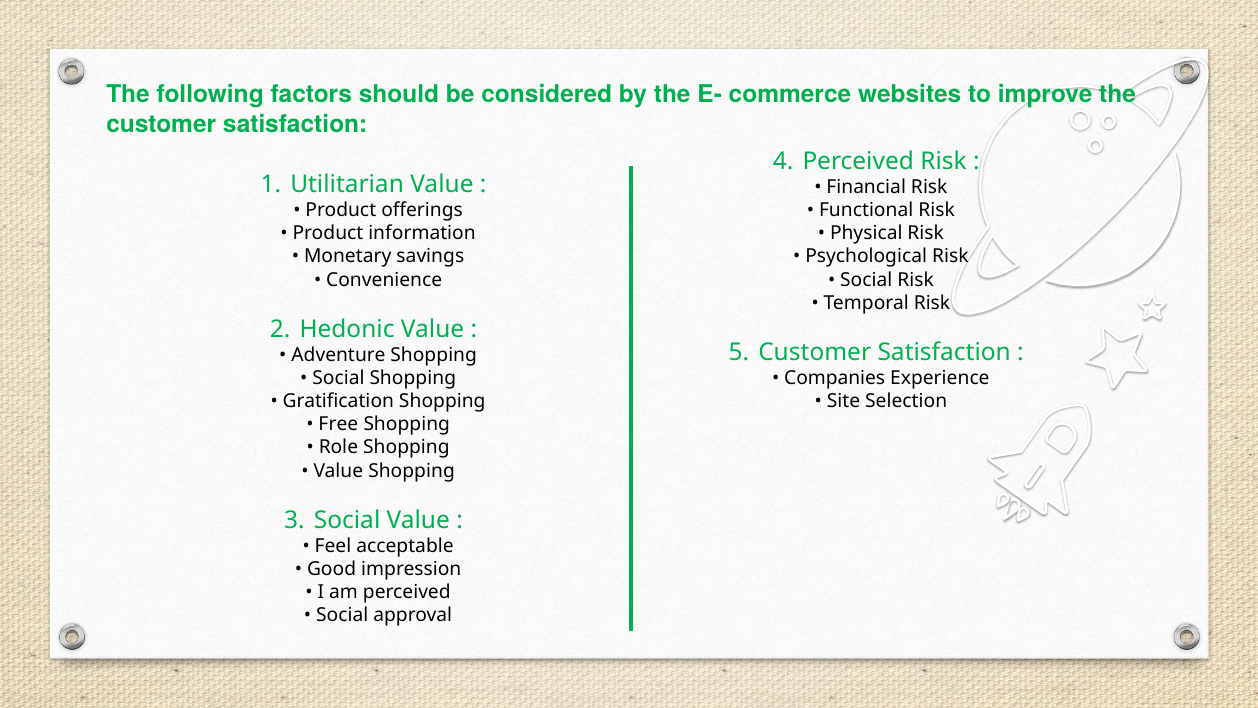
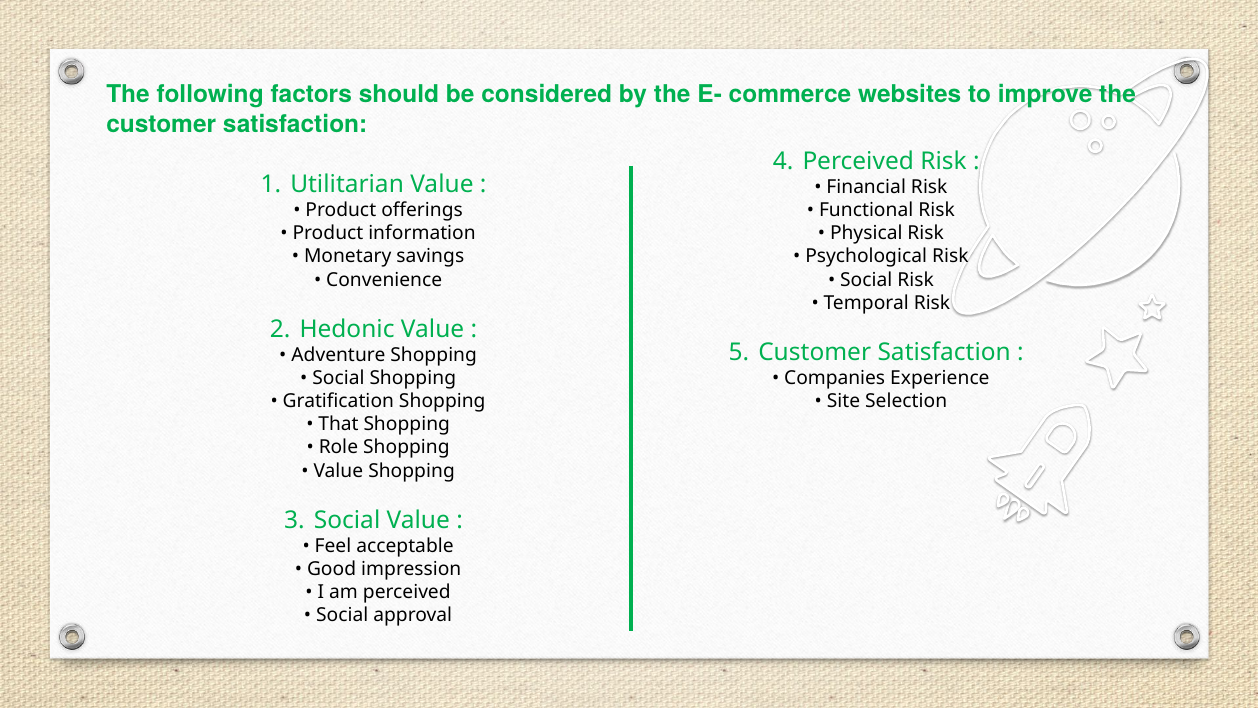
Free: Free -> That (338, 424)
